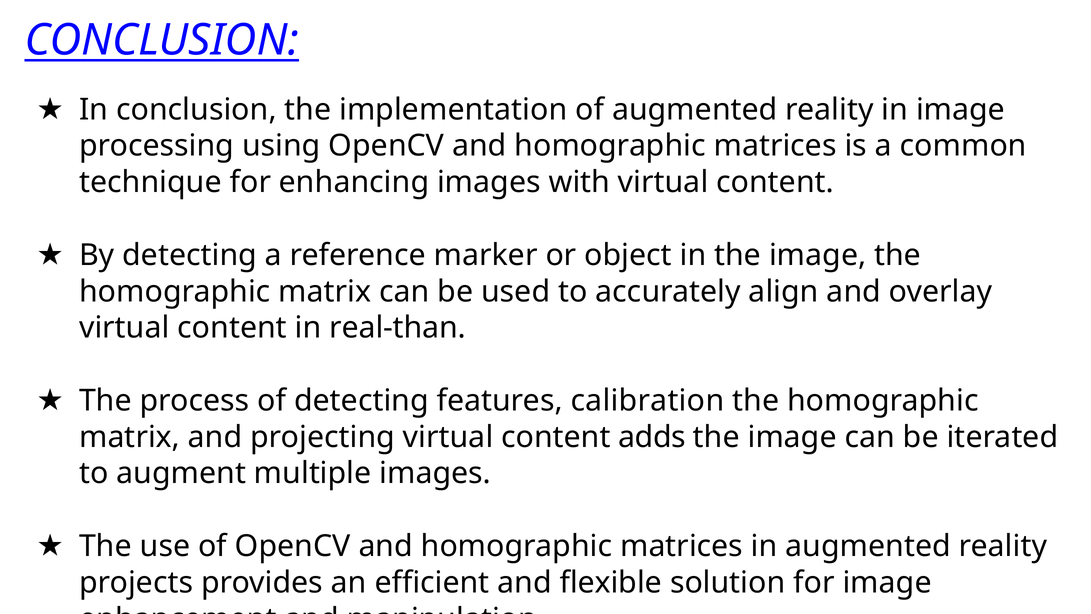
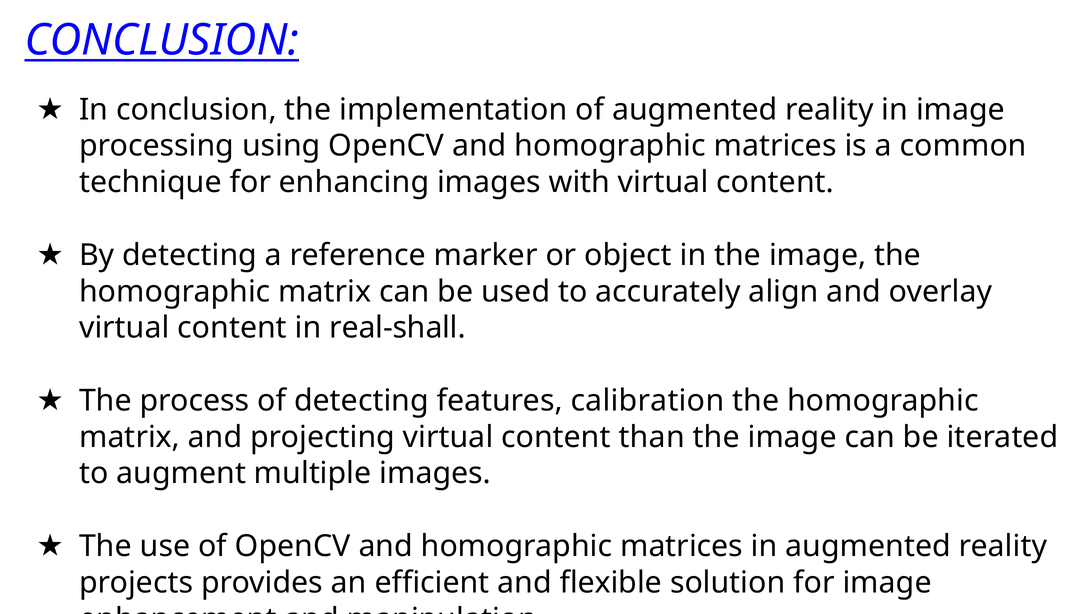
real-than: real-than -> real-shall (398, 328)
adds: adds -> than (652, 437)
